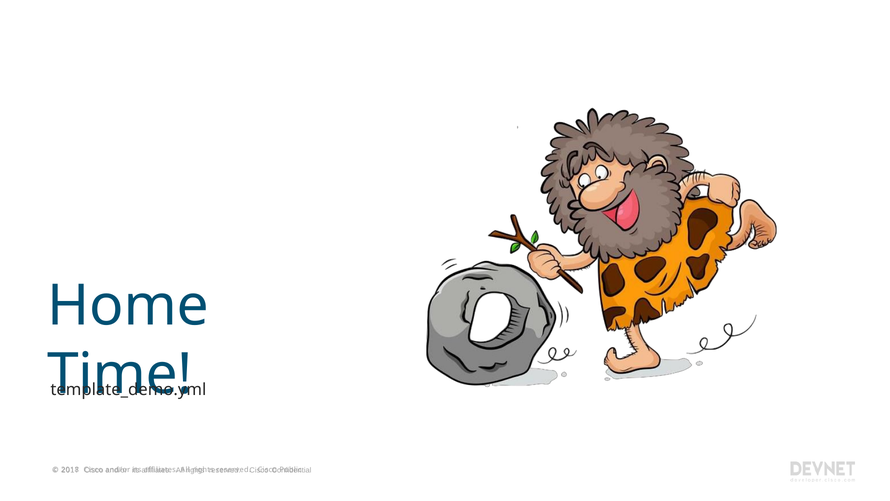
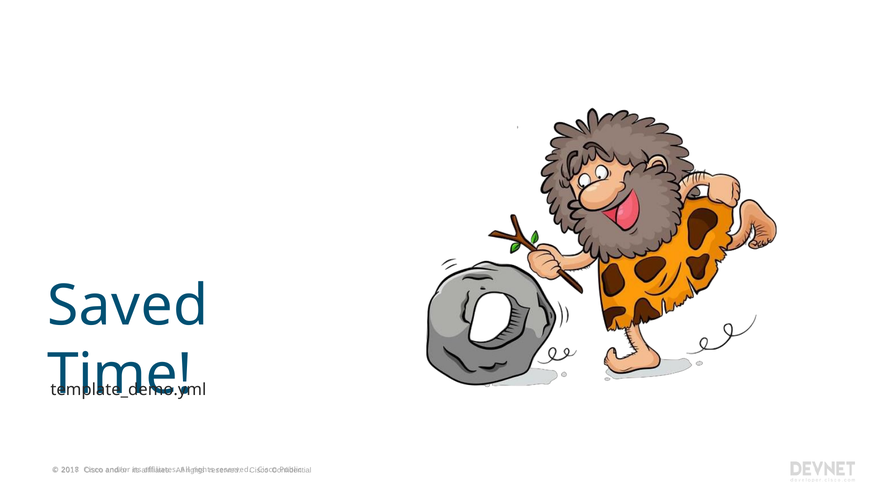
Home: Home -> Saved (128, 306)
